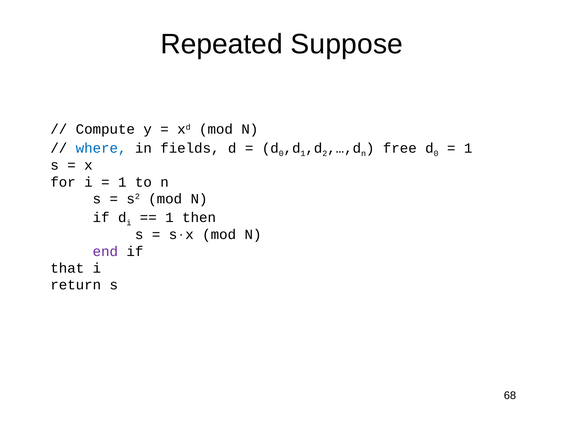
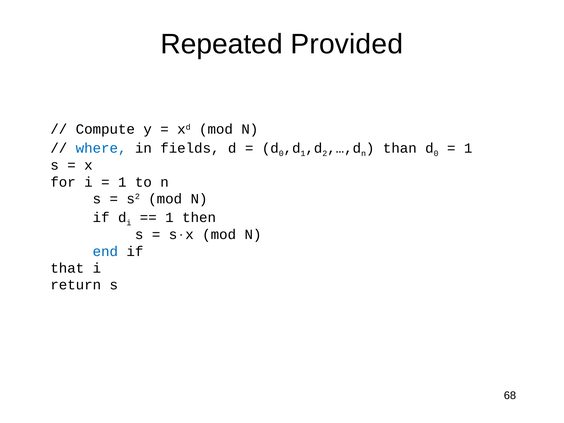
Suppose: Suppose -> Provided (347, 44)
free: free -> than (400, 148)
end colour: purple -> blue (105, 251)
